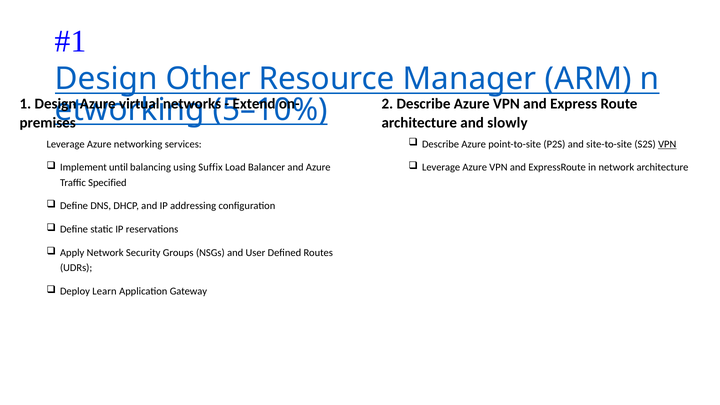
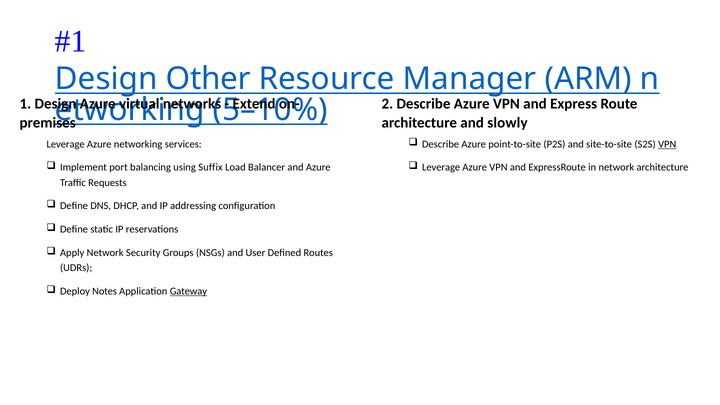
until: until -> port (118, 168)
Specified: Specified -> Requests (107, 183)
Learn: Learn -> Notes (105, 291)
Gateway underline: none -> present (188, 291)
